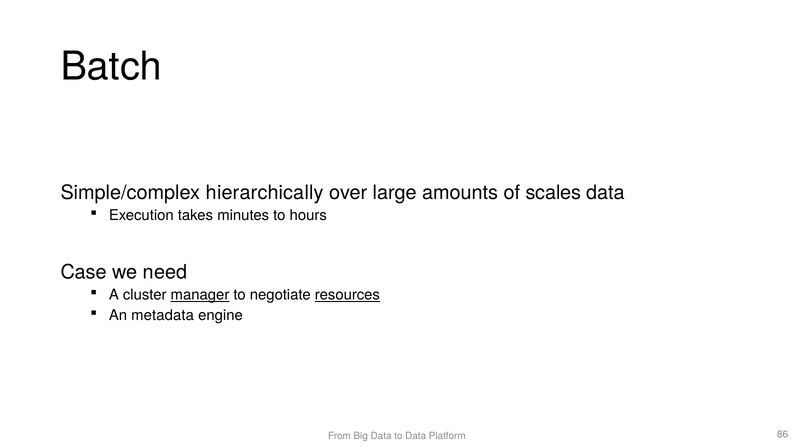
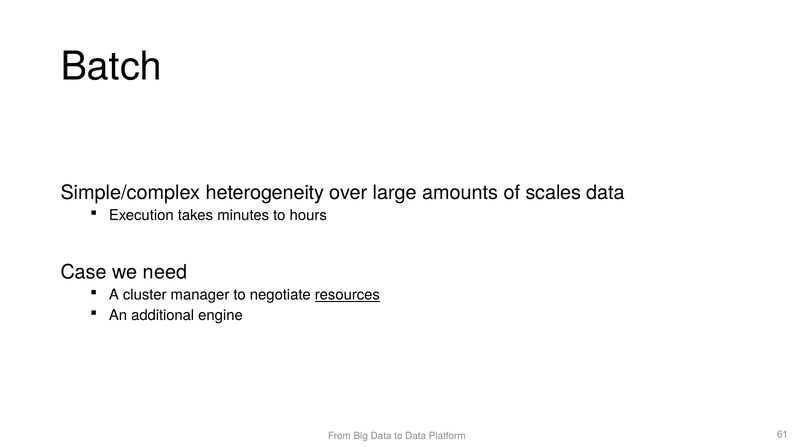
hierarchically: hierarchically -> heterogeneity (265, 192)
manager underline: present -> none (200, 295)
metadata: metadata -> additional (163, 315)
86: 86 -> 61 (783, 434)
